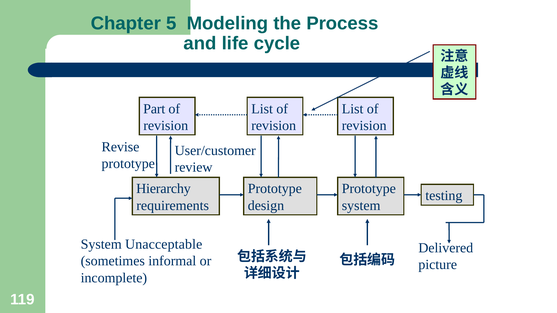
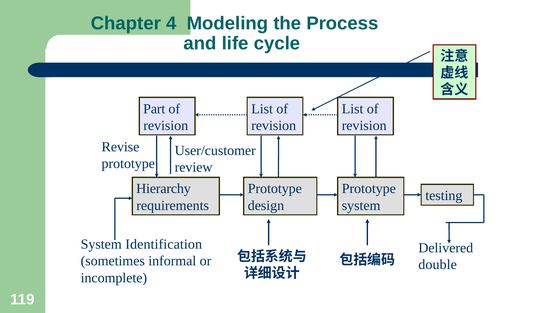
5: 5 -> 4 (171, 23)
Unacceptable: Unacceptable -> Identification (164, 245)
picture: picture -> double (438, 265)
